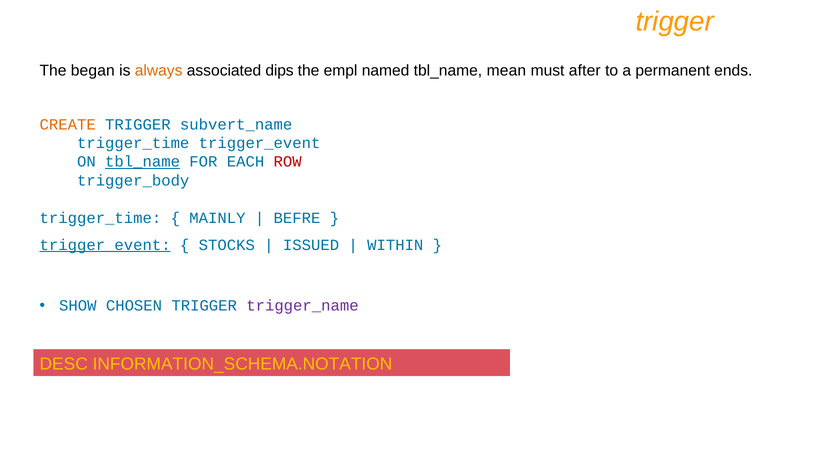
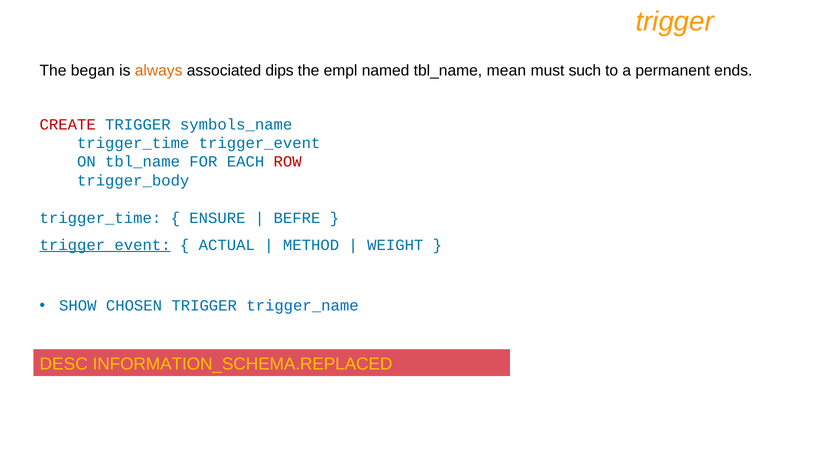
after: after -> such (585, 71)
CREATE colour: orange -> red (68, 124)
subvert_name: subvert_name -> symbols_name (236, 124)
tbl_name underline: present -> none (143, 162)
MAINLY: MAINLY -> ENSURE (217, 218)
STOCKS: STOCKS -> ACTUAL (227, 245)
ISSUED: ISSUED -> METHOD (311, 245)
WITHIN: WITHIN -> WEIGHT (395, 245)
trigger_name colour: purple -> blue (302, 306)
INFORMATION_SCHEMA.NOTATION: INFORMATION_SCHEMA.NOTATION -> INFORMATION_SCHEMA.REPLACED (243, 364)
